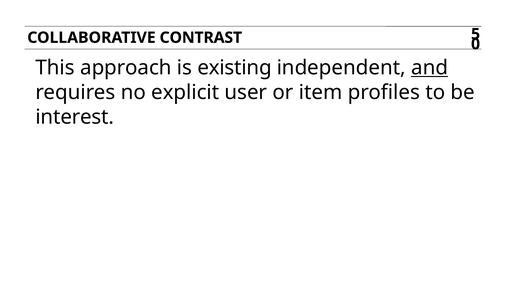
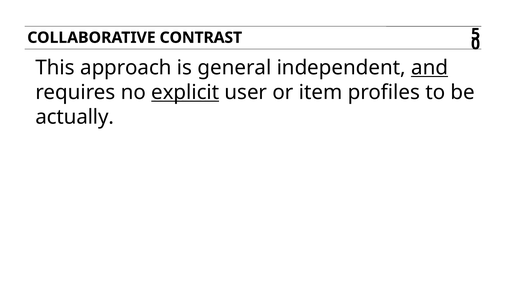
existing: existing -> general (234, 68)
explicit underline: none -> present (185, 92)
interest: interest -> actually (75, 117)
